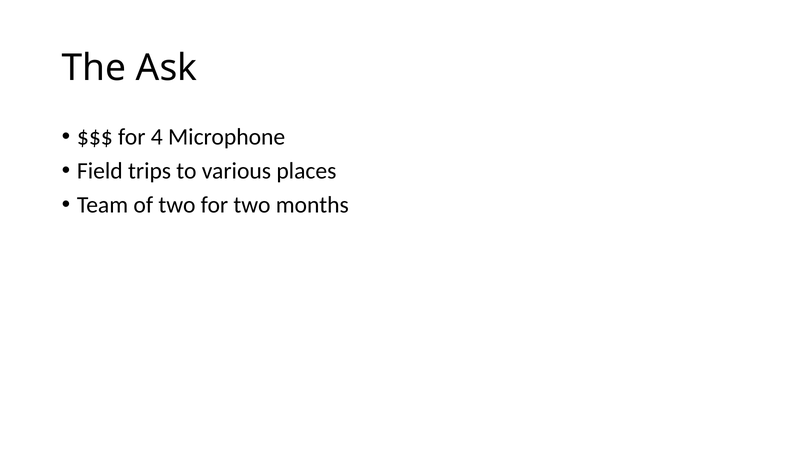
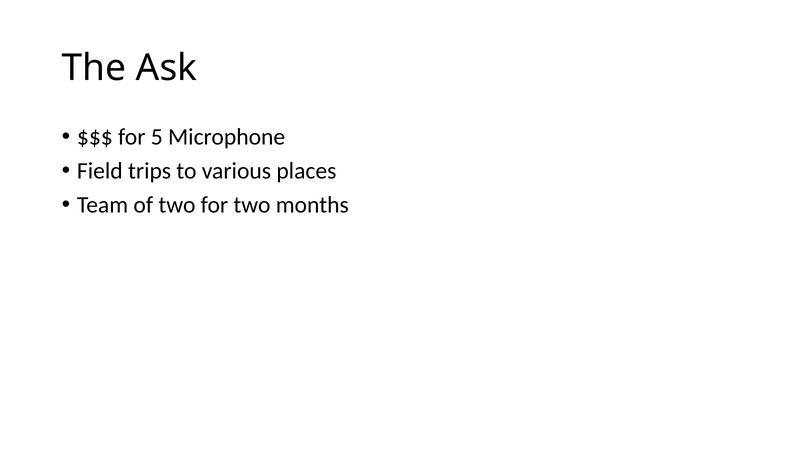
4: 4 -> 5 (157, 137)
